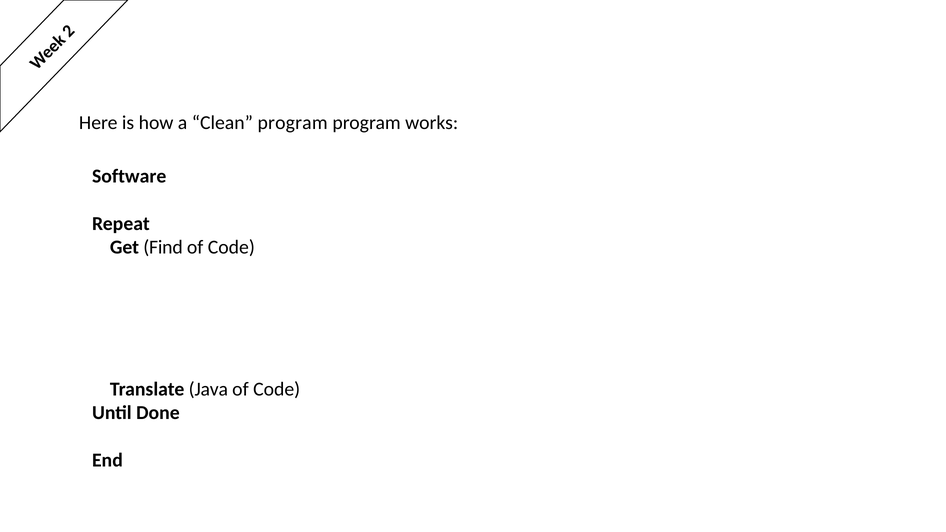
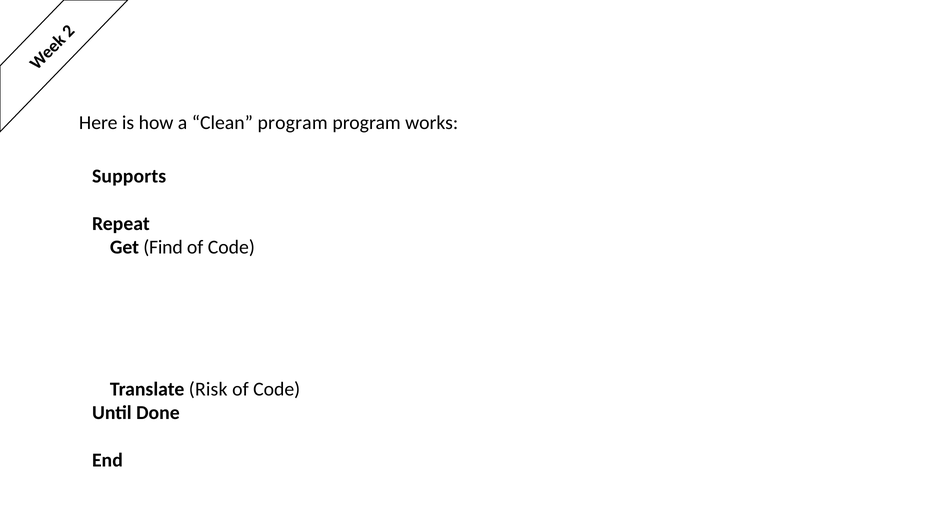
Software: Software -> Supports (129, 176)
Java: Java -> Risk (208, 389)
